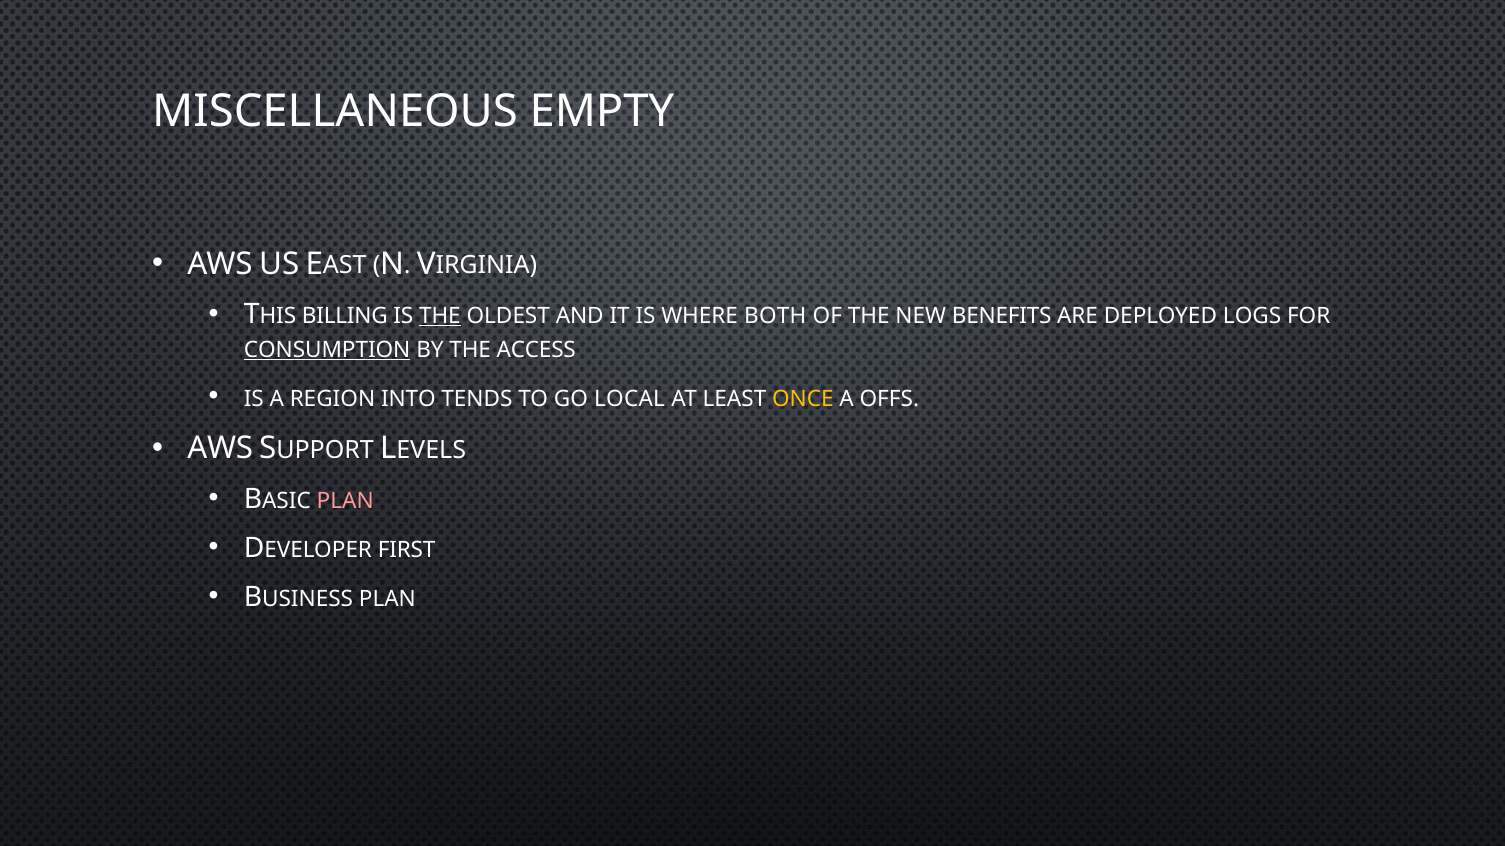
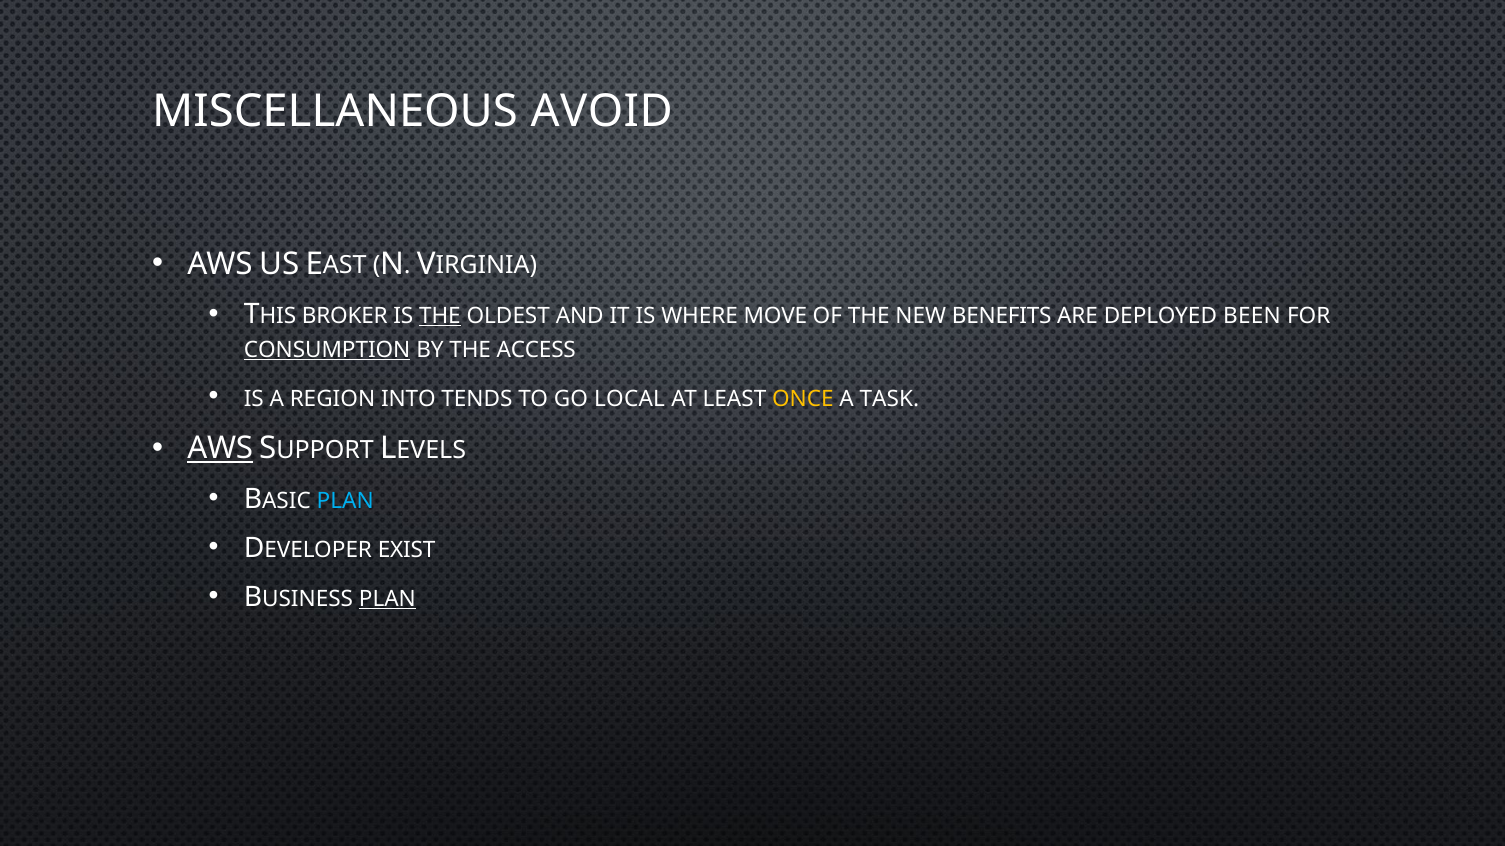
EMPTY: EMPTY -> AVOID (602, 111)
BILLING: BILLING -> BROKER (345, 316)
BOTH: BOTH -> MOVE (775, 316)
LOGS: LOGS -> BEEN (1252, 316)
OFFS: OFFS -> TASK (889, 399)
AWS underline: none -> present (220, 449)
PLAN colour: pink -> light blue (345, 501)
FIRST: FIRST -> EXIST (407, 550)
PLAN underline: none -> present (387, 599)
